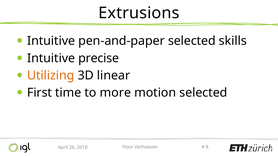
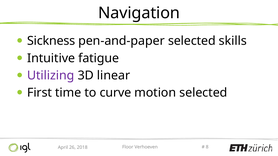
Extrusions: Extrusions -> Navigation (139, 13)
Intuitive: Intuitive -> Sickness (51, 41)
precise: precise -> fatigue (99, 58)
Utilizing colour: orange -> purple (51, 76)
more: more -> curve (115, 93)
